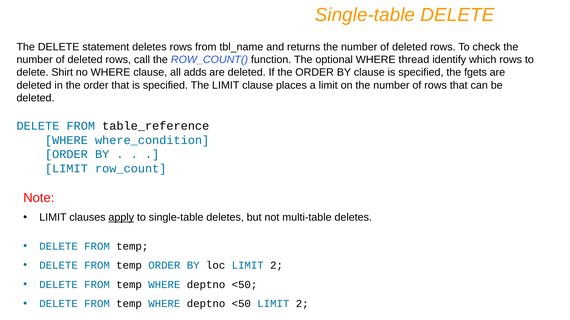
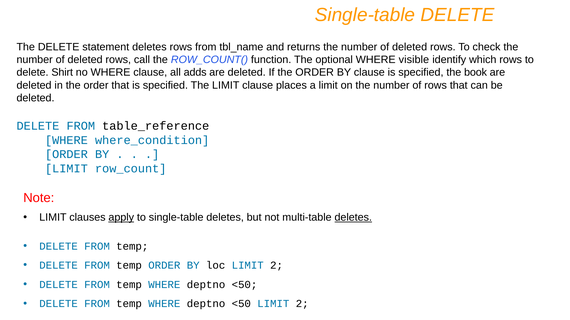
thread: thread -> visible (414, 60)
fgets: fgets -> book (476, 73)
deletes underline: none -> present (353, 218)
